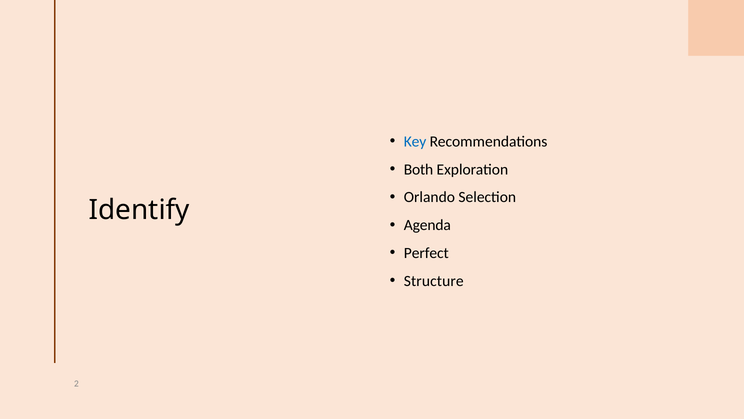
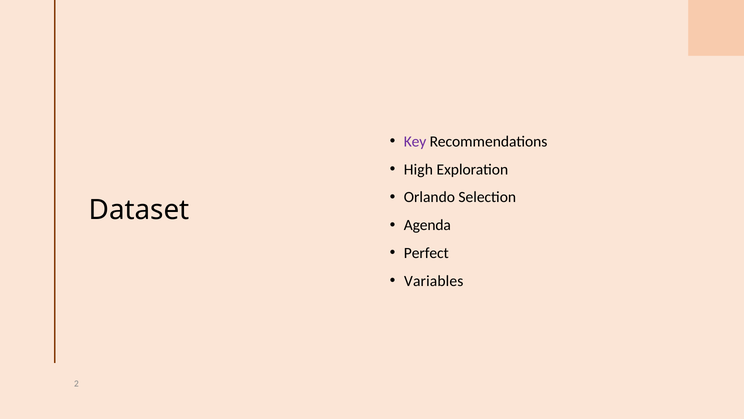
Key colour: blue -> purple (415, 141)
Both: Both -> High (418, 169)
Identify: Identify -> Dataset (139, 210)
Structure: Structure -> Variables (434, 281)
